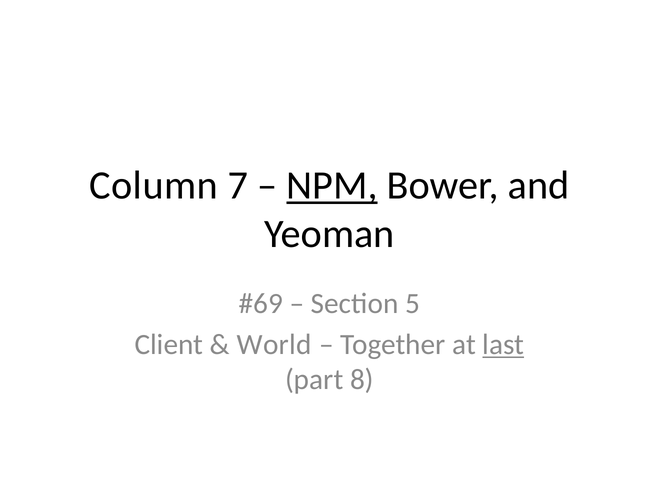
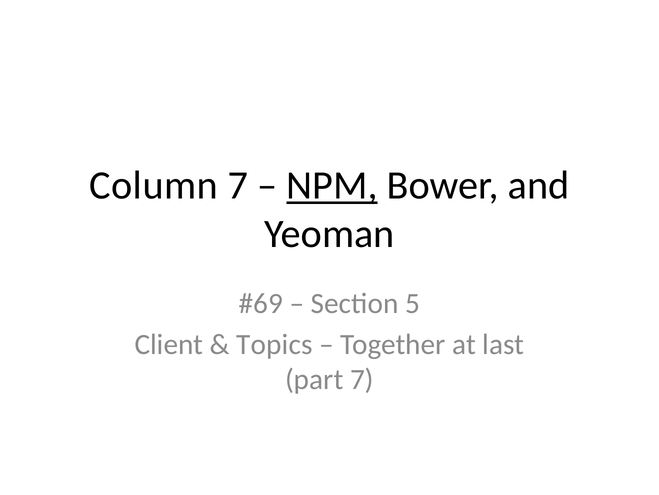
World: World -> Topics (274, 344)
last underline: present -> none (503, 344)
part 8: 8 -> 7 (362, 379)
